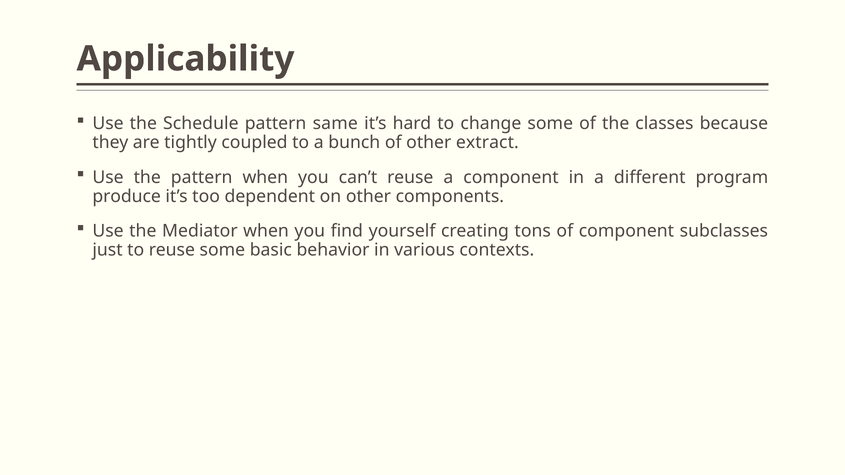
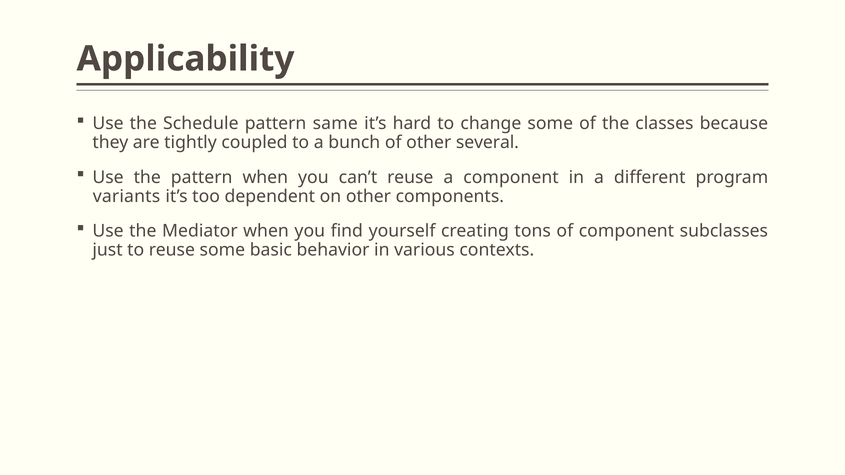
extract: extract -> several (487, 142)
produce: produce -> variants (126, 196)
